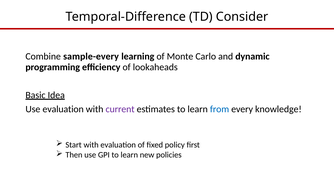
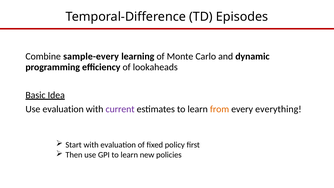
Consider: Consider -> Episodes (242, 17)
from colour: blue -> orange (220, 109)
knowledge: knowledge -> everything (278, 109)
